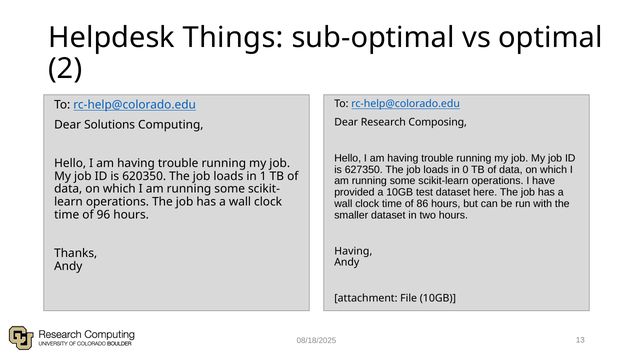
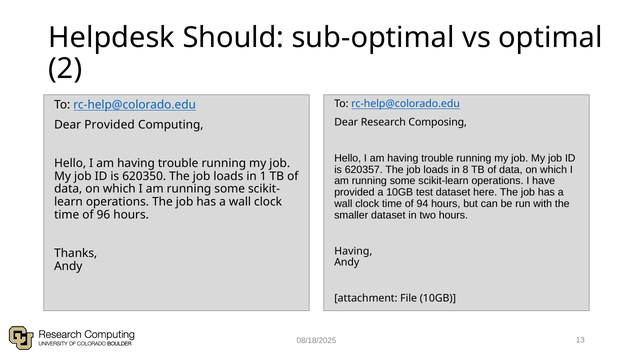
Things: Things -> Should (233, 38)
Dear Solutions: Solutions -> Provided (110, 125)
627350: 627350 -> 620357 (364, 170)
0: 0 -> 8 (466, 170)
86: 86 -> 94 (422, 204)
